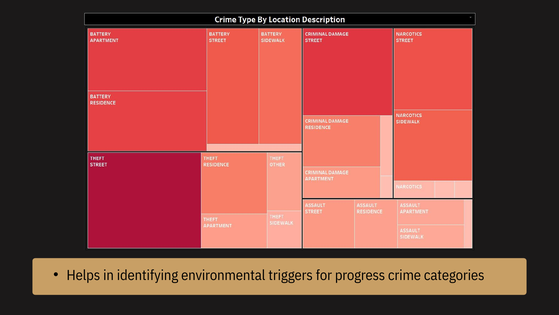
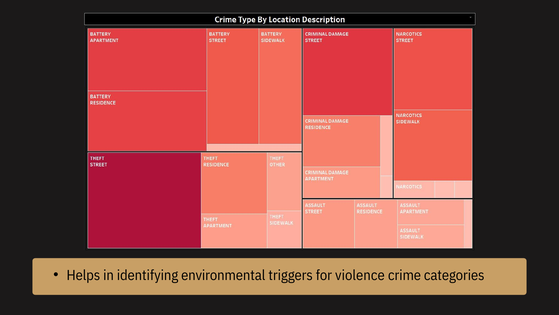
progress: progress -> violence (360, 275)
